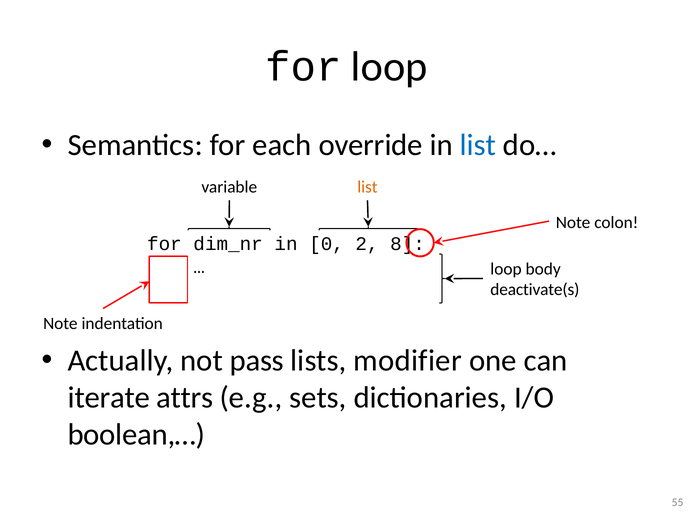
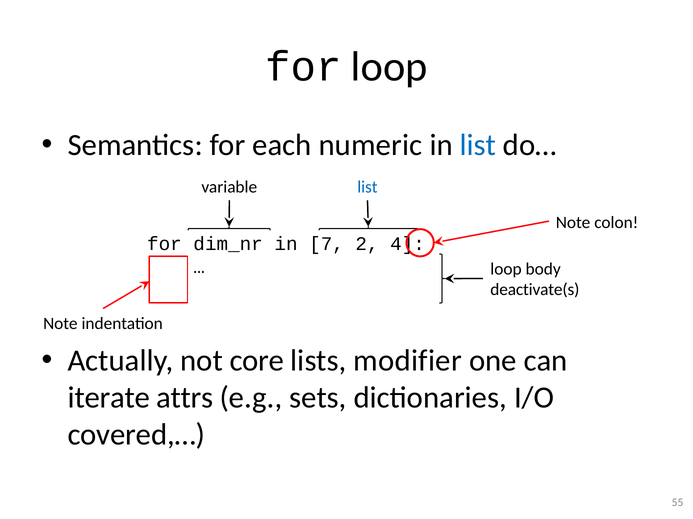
override: override -> numeric (370, 145)
list colour: orange -> blue (367, 188)
0: 0 -> 7 (327, 244)
8: 8 -> 4 (408, 244)
pass: pass -> core (257, 361)
boolean,…: boolean,… -> covered,… (136, 435)
